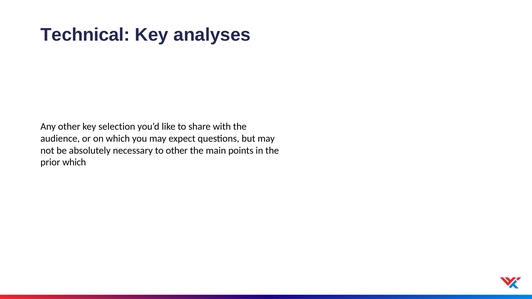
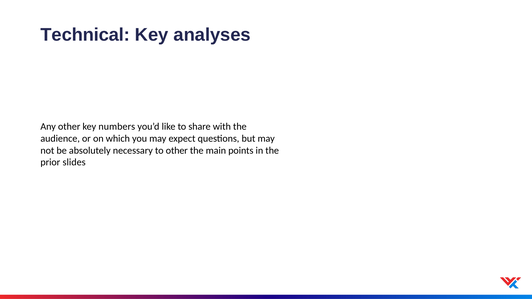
selection: selection -> numbers (117, 127)
prior which: which -> slides (74, 162)
